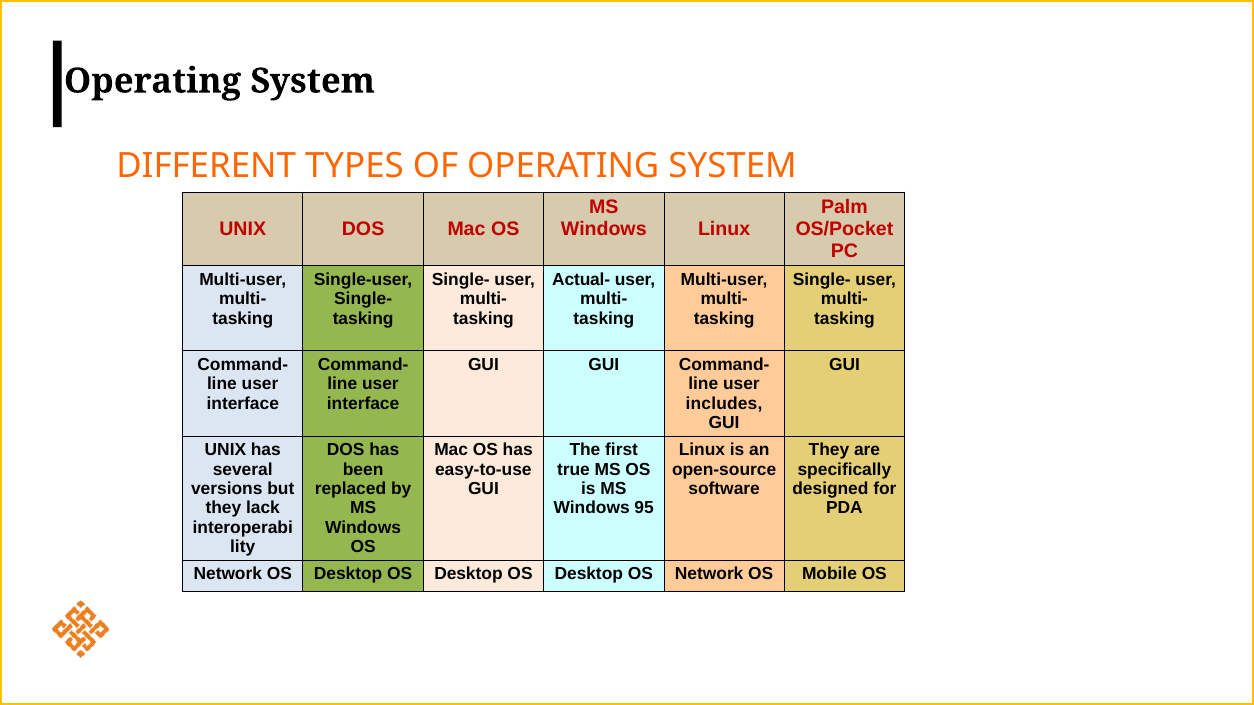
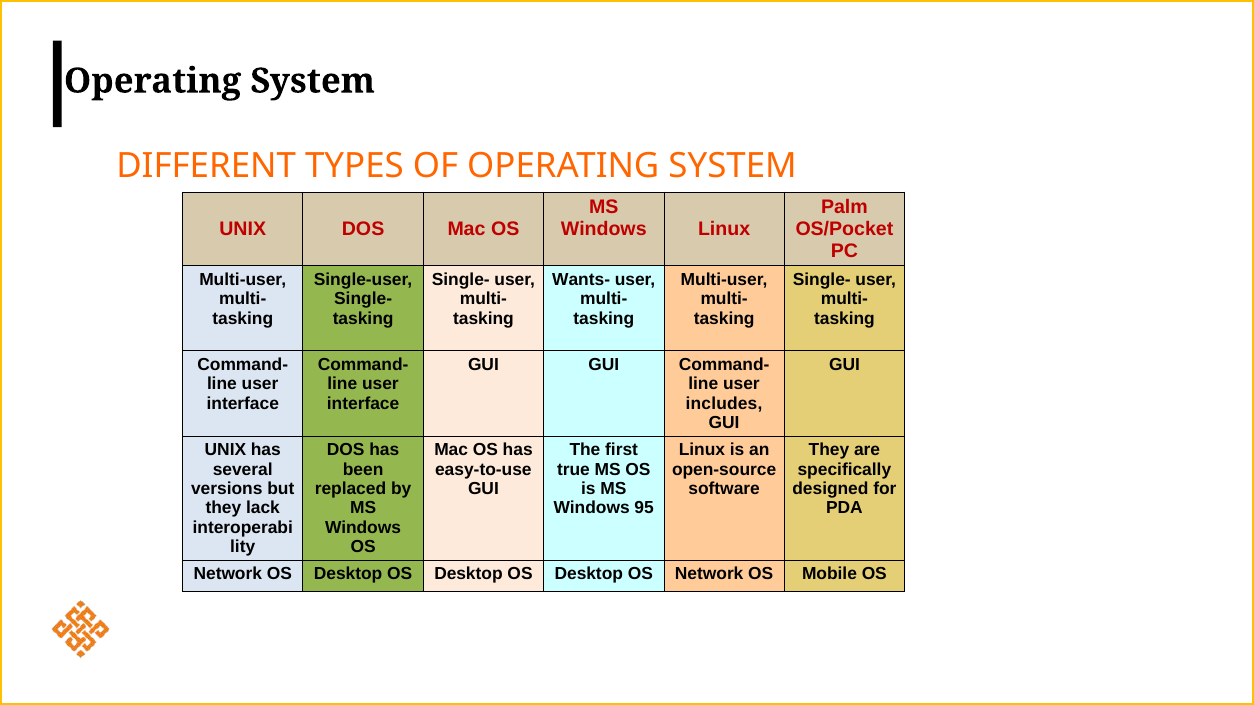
Actual-: Actual- -> Wants- (581, 280)
